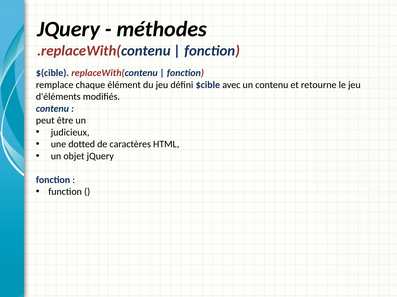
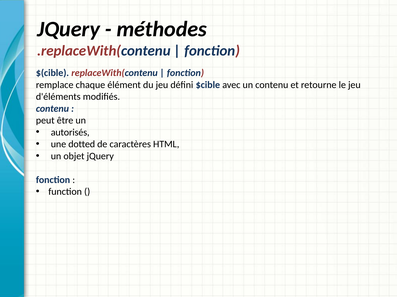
judicieux: judicieux -> autorisés (70, 133)
